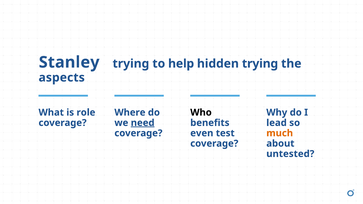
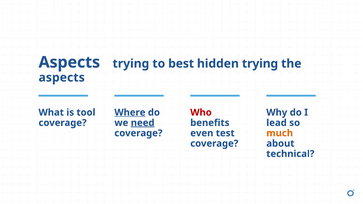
Stanley: Stanley -> Aspects (69, 62)
help: help -> best (181, 64)
role: role -> tool (86, 113)
Where underline: none -> present (130, 113)
Who colour: black -> red (201, 113)
untested: untested -> technical (290, 154)
